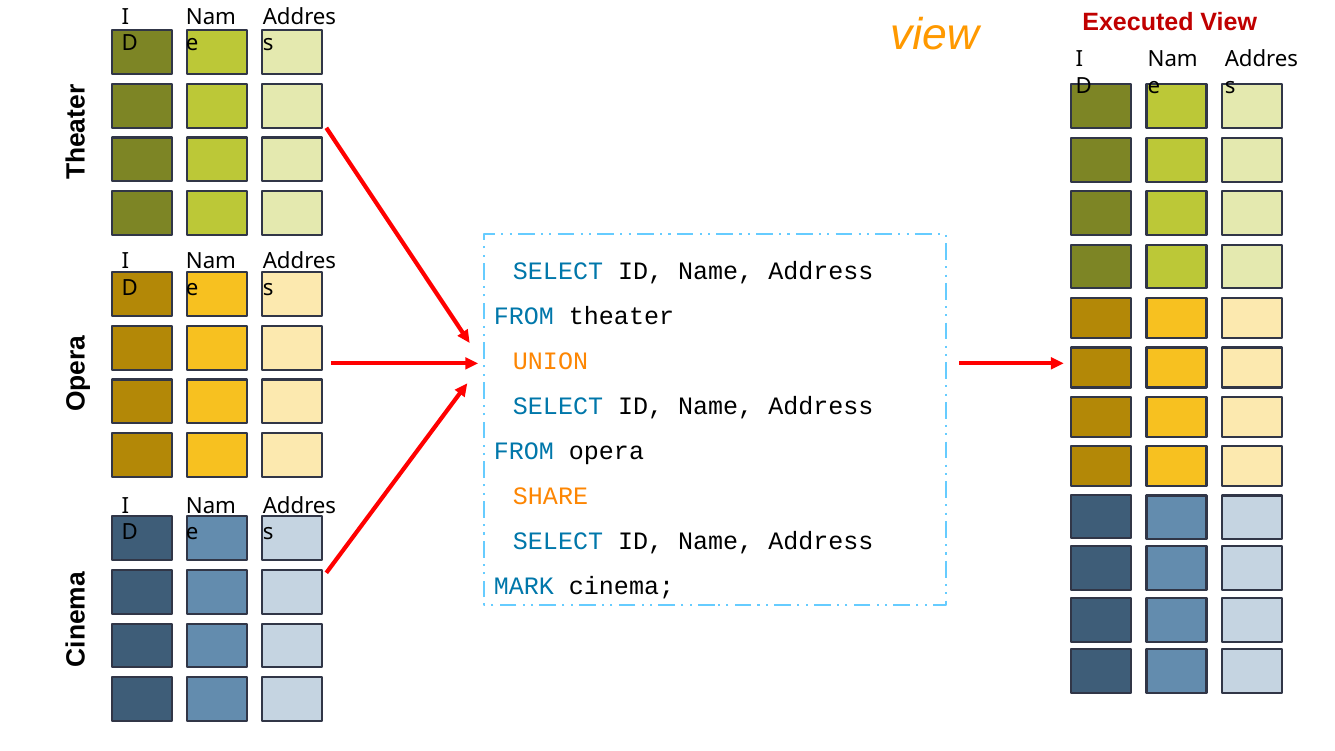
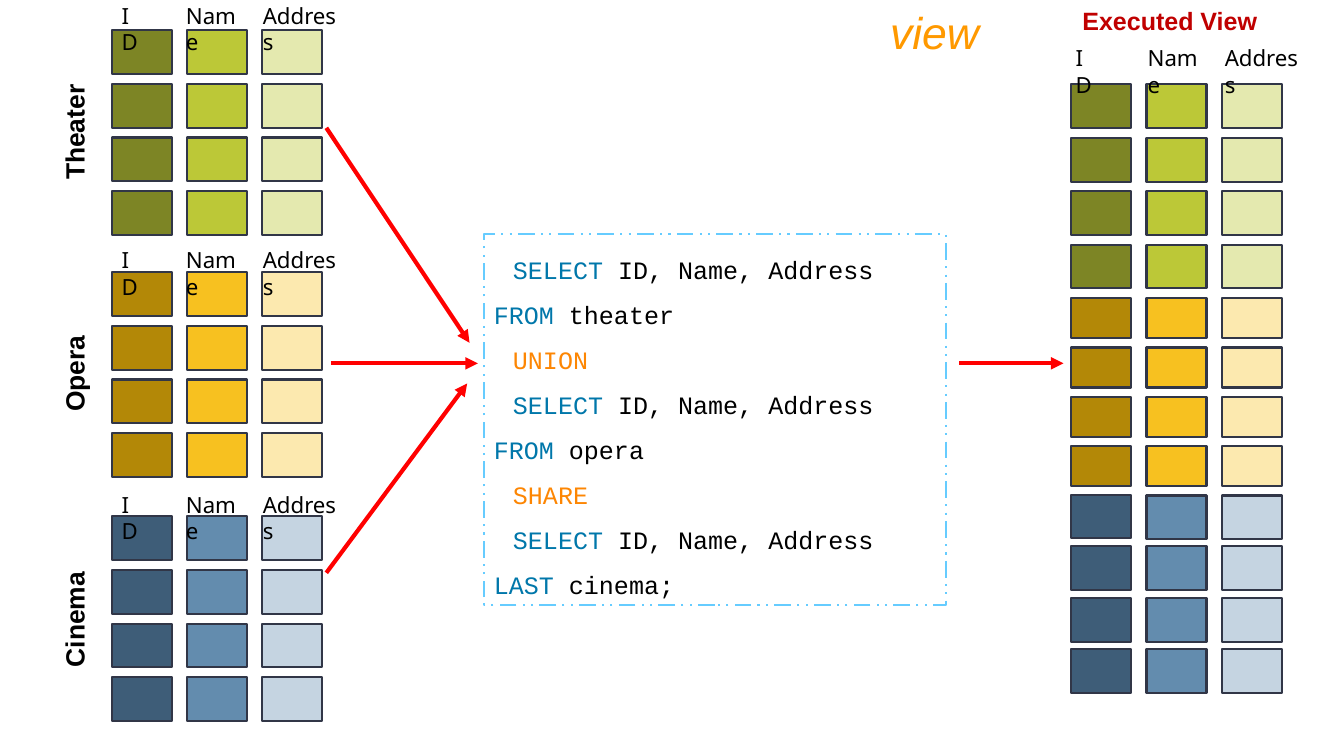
MARK: MARK -> LAST (524, 586)
